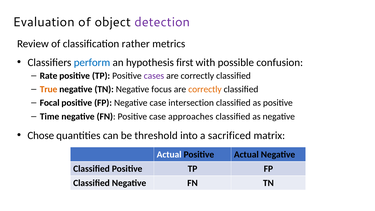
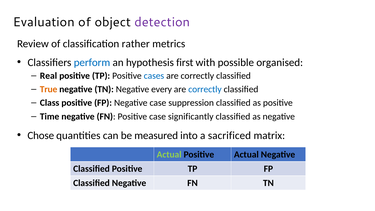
confusion: confusion -> organised (280, 62)
Rate: Rate -> Real (48, 76)
cases colour: purple -> blue (154, 76)
focus: focus -> every (162, 89)
correctly colour: orange -> blue (205, 89)
Focal: Focal -> Class (50, 103)
intersection: intersection -> suppression (191, 103)
approaches: approaches -> significantly (191, 116)
threshold: threshold -> measured (156, 135)
Actual colour: white -> light green (169, 154)
